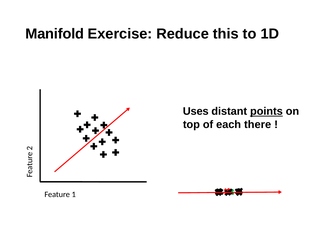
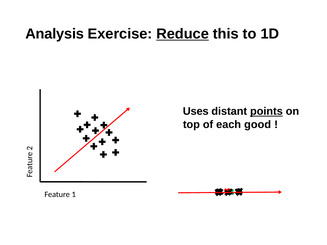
Manifold: Manifold -> Analysis (55, 34)
Reduce underline: none -> present (183, 34)
there: there -> good (258, 125)
